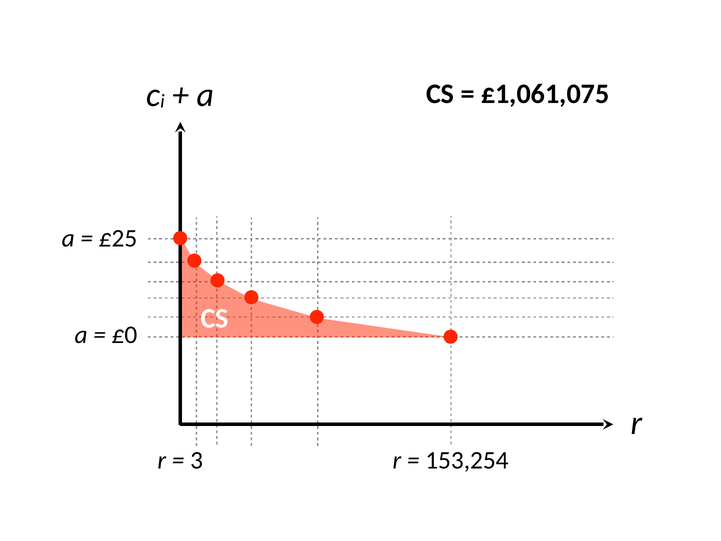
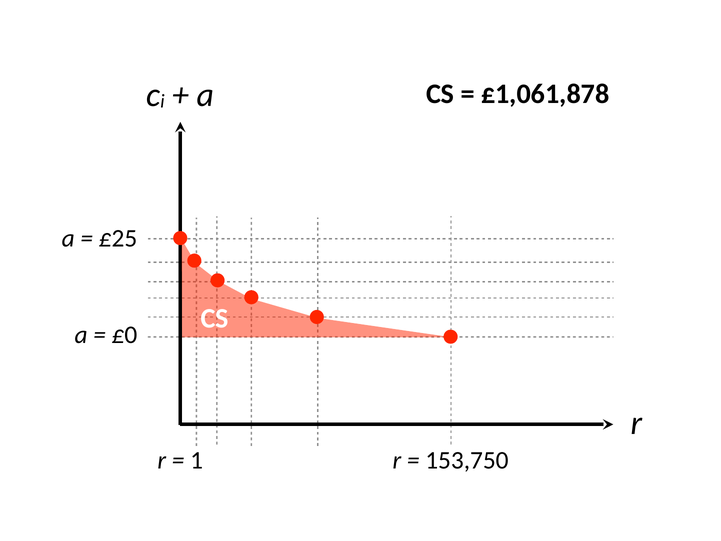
£1,061,075: £1,061,075 -> £1,061,878 (545, 94)
3: 3 -> 1 (197, 460)
153,254: 153,254 -> 153,750 (467, 460)
